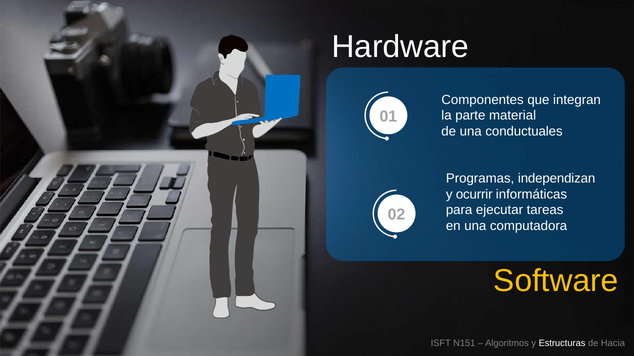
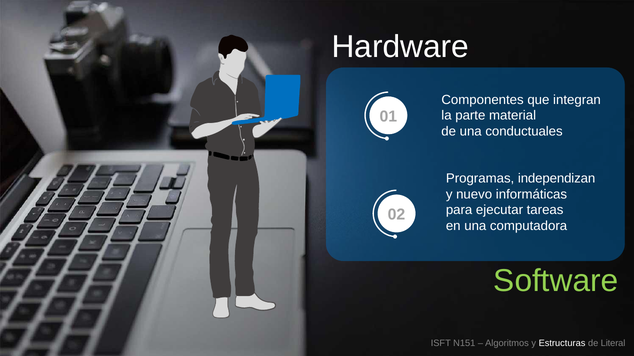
ocurrir: ocurrir -> nuevo (474, 195)
Software colour: yellow -> light green (556, 281)
Hacia: Hacia -> Literal (613, 344)
